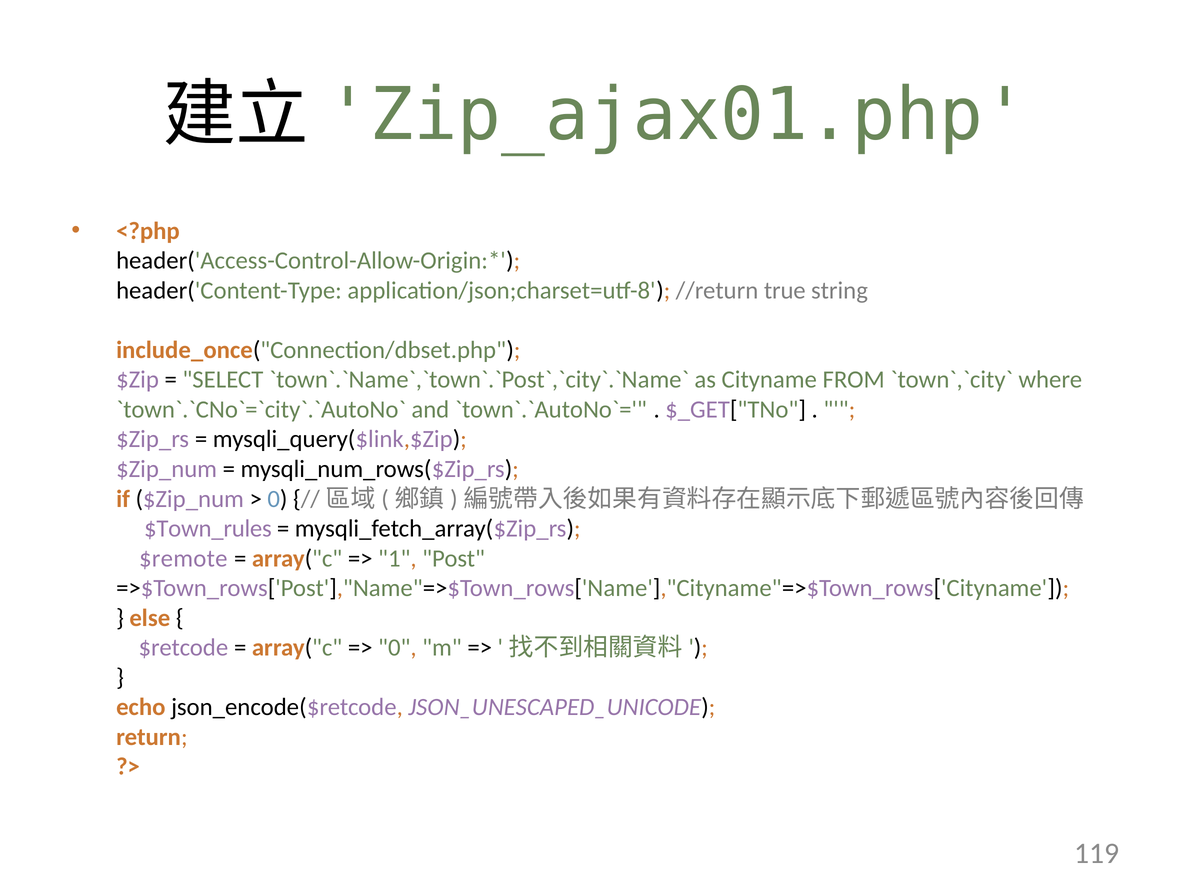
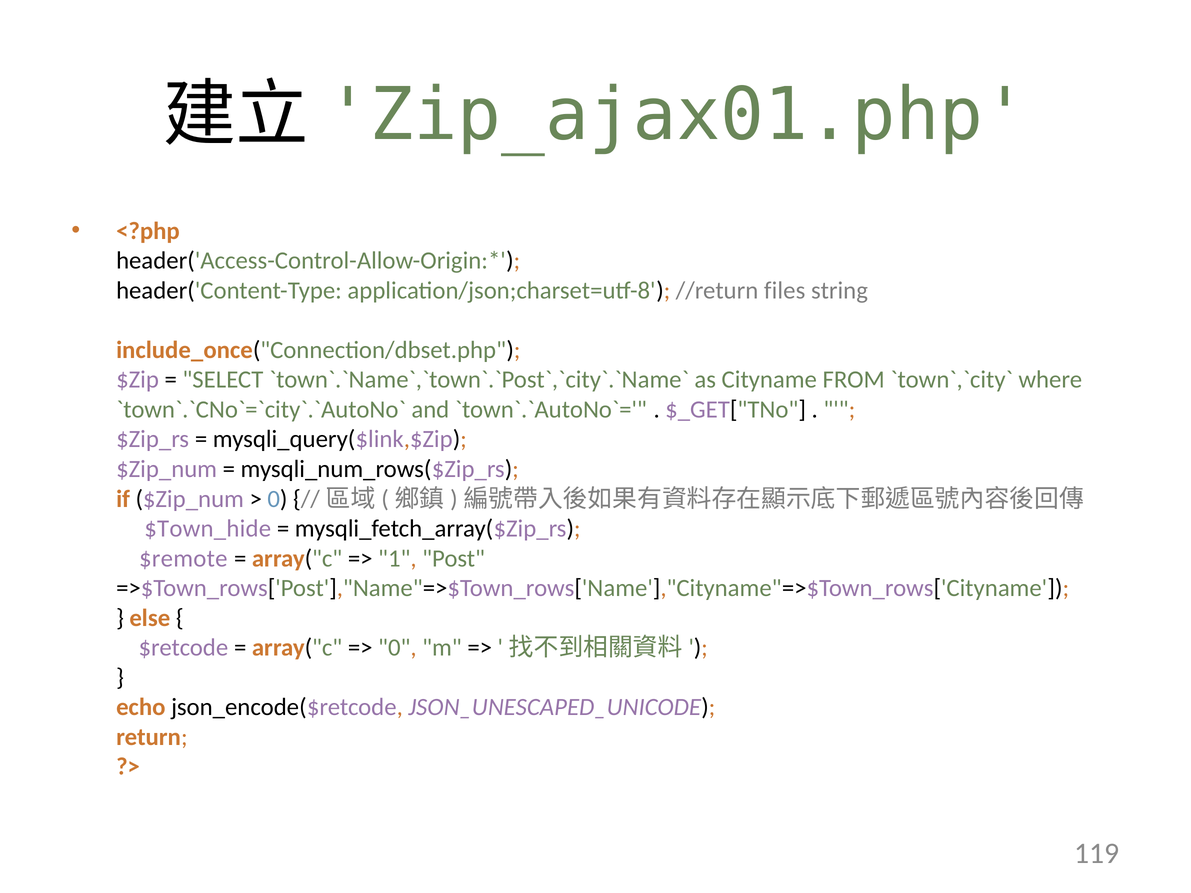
true: true -> files (785, 291)
$Town_rules: $Town_rules -> $Town_hide (208, 529)
